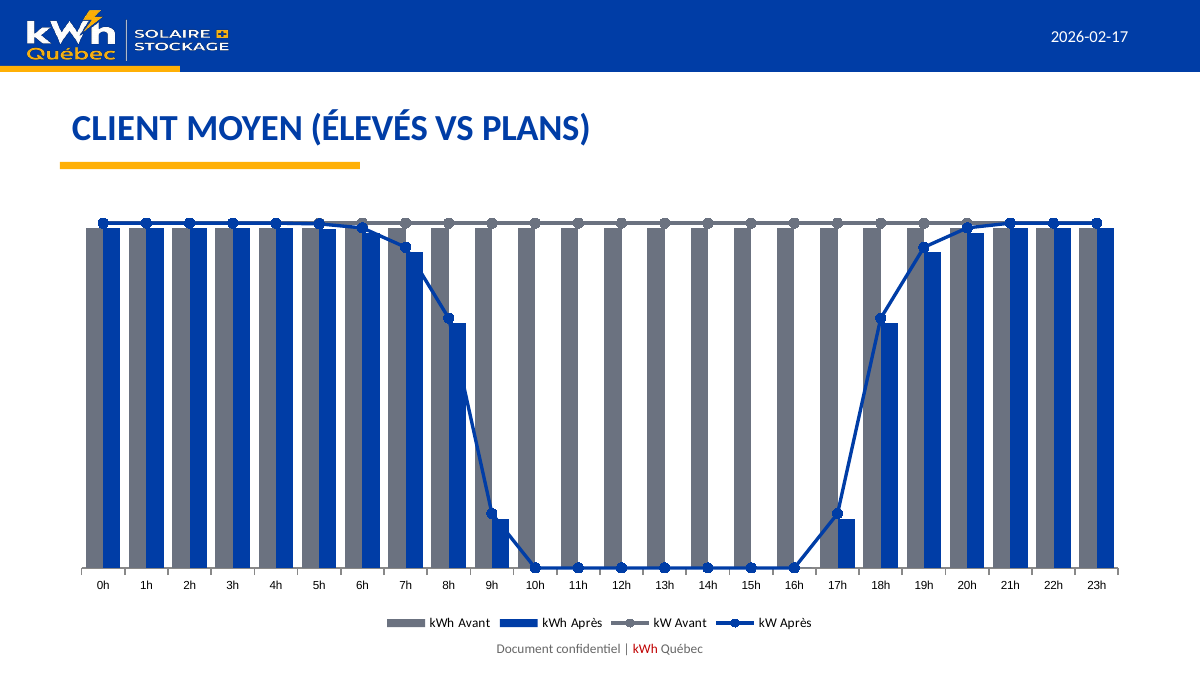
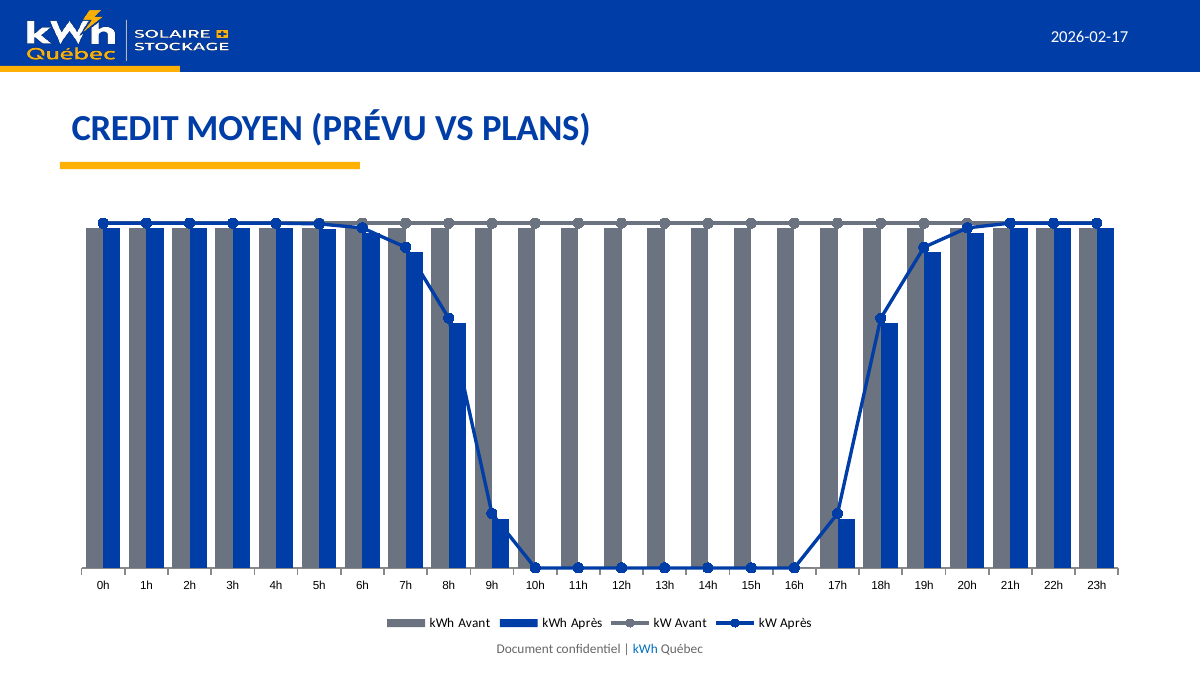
CLIENT: CLIENT -> CREDIT (125, 129)
ÉLEVÉS: ÉLEVÉS -> PRÉVU (369, 129)
kWh colour: red -> blue (645, 649)
